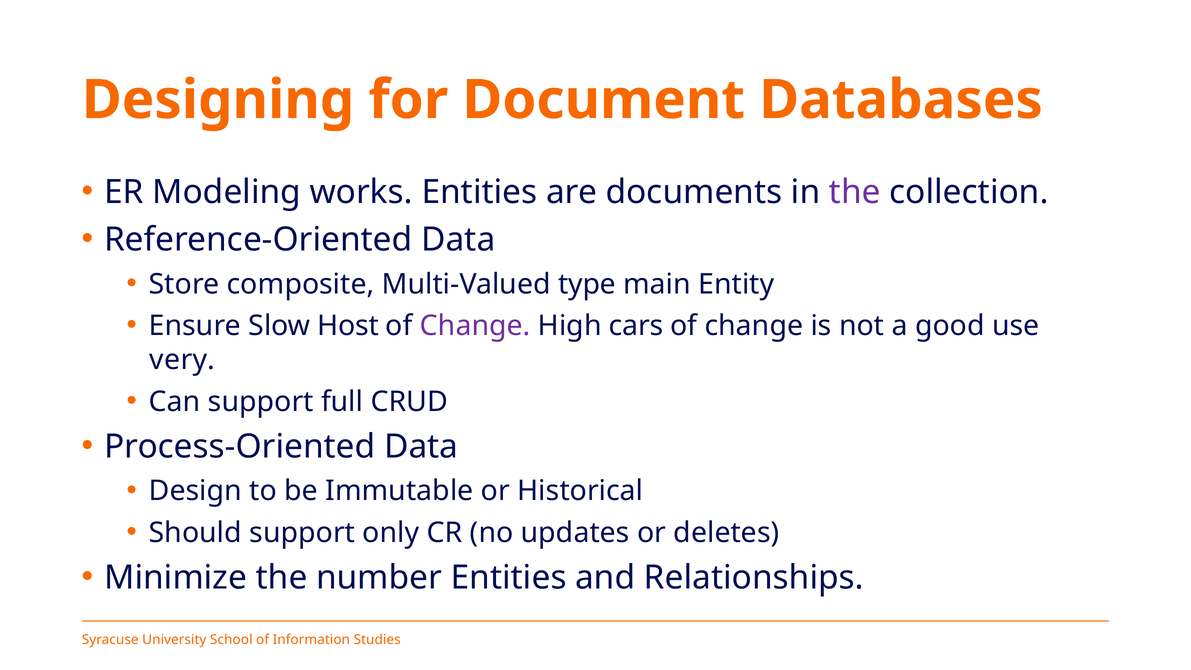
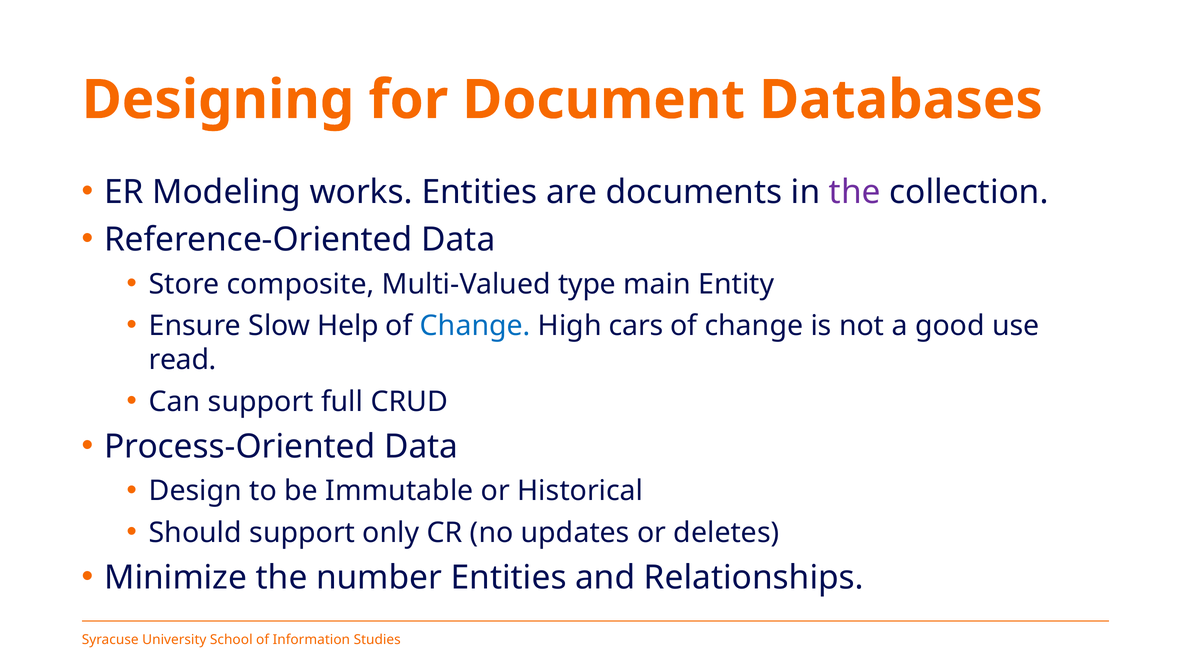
Host: Host -> Help (348, 326)
Change colour: purple -> blue (475, 326)
very: very -> read (183, 360)
